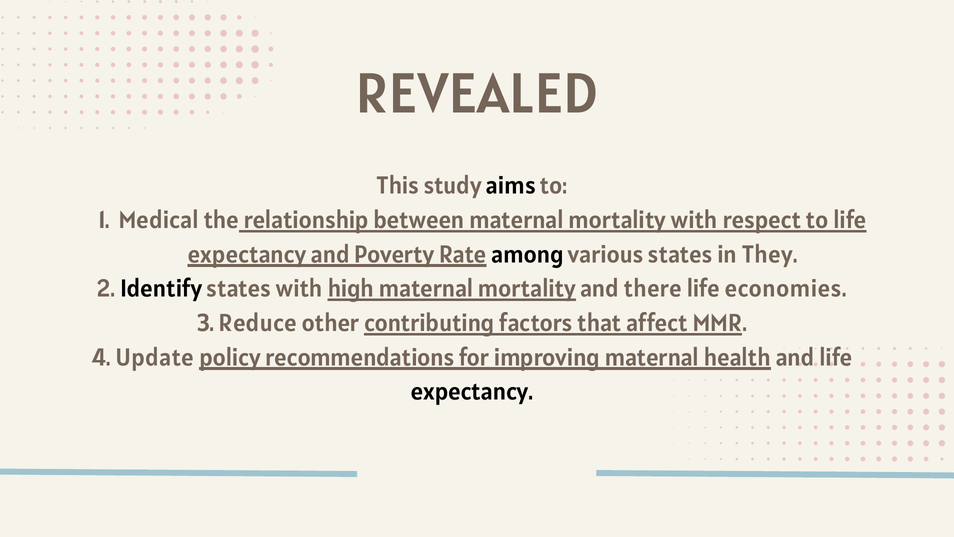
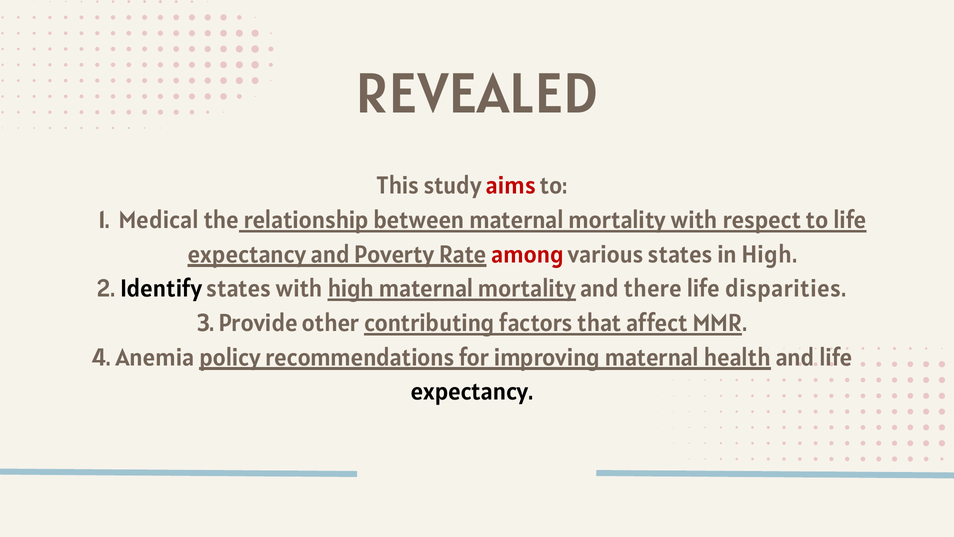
aims colour: black -> red (511, 186)
among colour: black -> red (527, 254)
in They: They -> High (770, 254)
economies: economies -> disparities (786, 289)
Reduce: Reduce -> Provide (258, 323)
Update: Update -> Anemia (155, 357)
